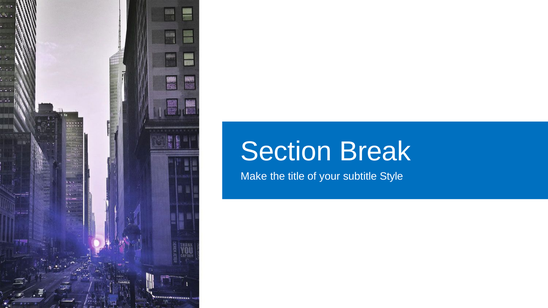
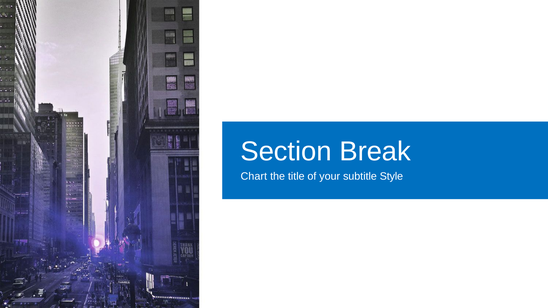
Make: Make -> Chart (254, 176)
